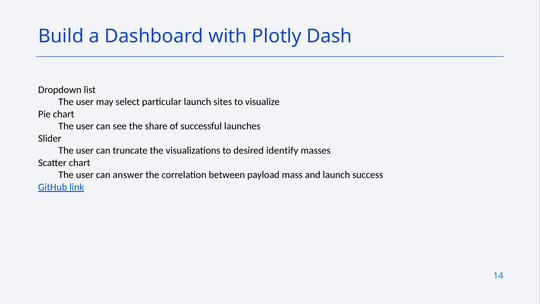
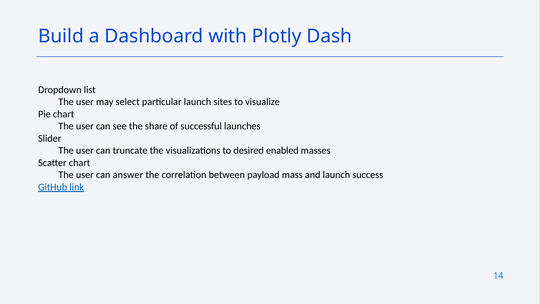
identify: identify -> enabled (282, 150)
